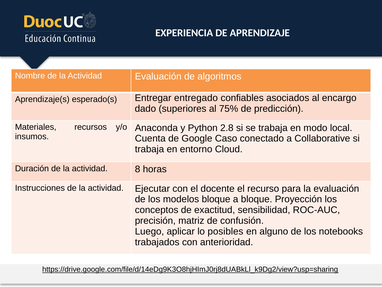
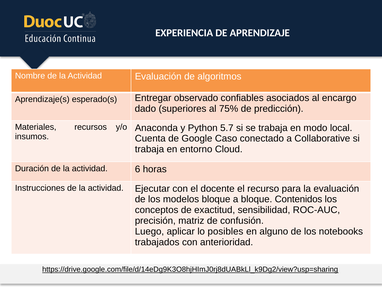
entregado: entregado -> observado (196, 98)
2.8: 2.8 -> 5.7 (227, 128)
8: 8 -> 6 (138, 169)
Proyección: Proyección -> Contenidos (299, 199)
